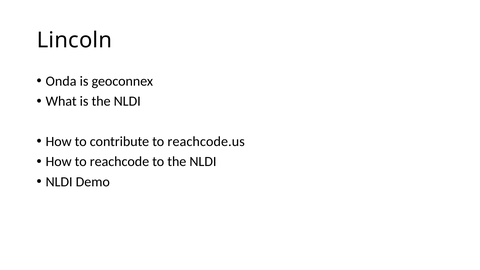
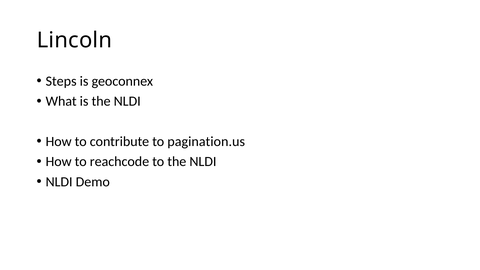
Onda: Onda -> Steps (61, 81)
reachcode.us: reachcode.us -> pagination.us (206, 142)
